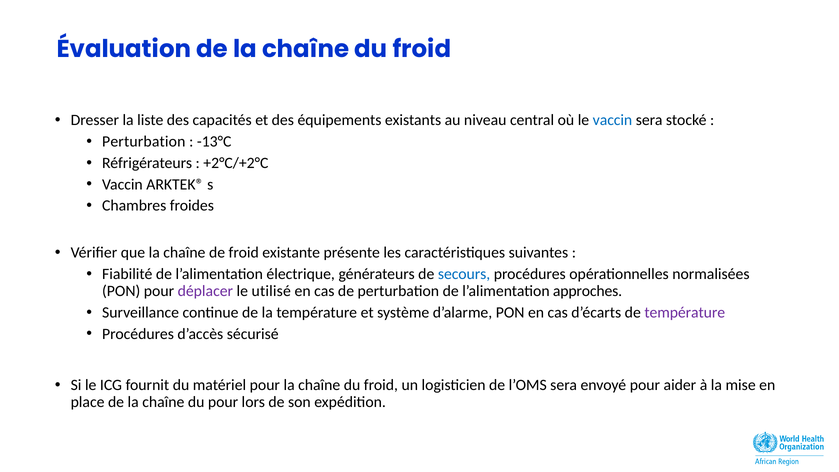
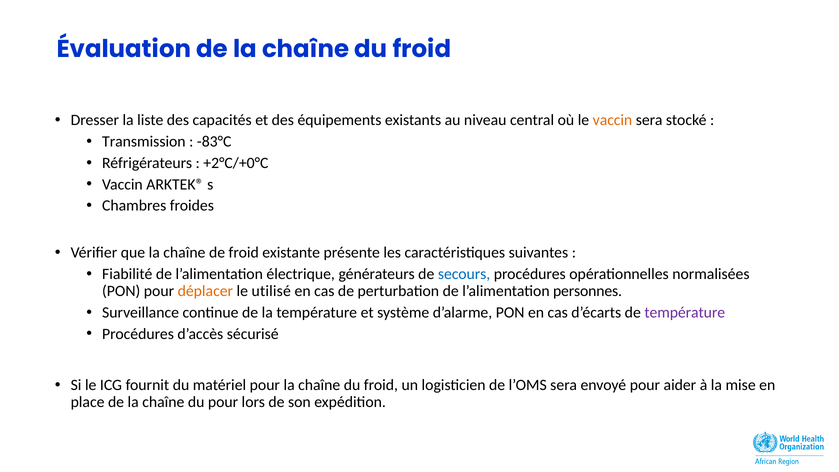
vaccin colour: blue -> orange (612, 120)
Perturbation: Perturbation -> Transmission (144, 142)
-13°C: -13°C -> -83°C (214, 142)
+2°C/+2°C: +2°C/+2°C -> +2°C/+0°C (236, 163)
déplacer colour: purple -> orange (205, 291)
approches: approches -> personnes (588, 291)
